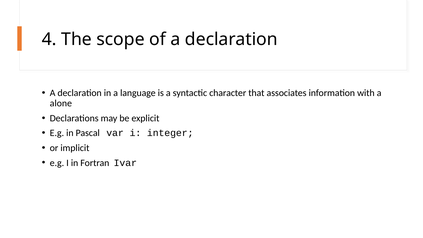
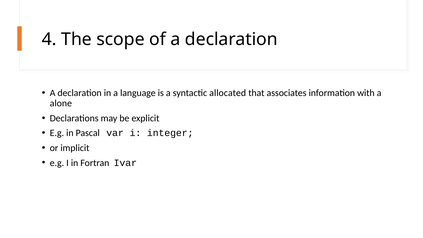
character: character -> allocated (228, 93)
